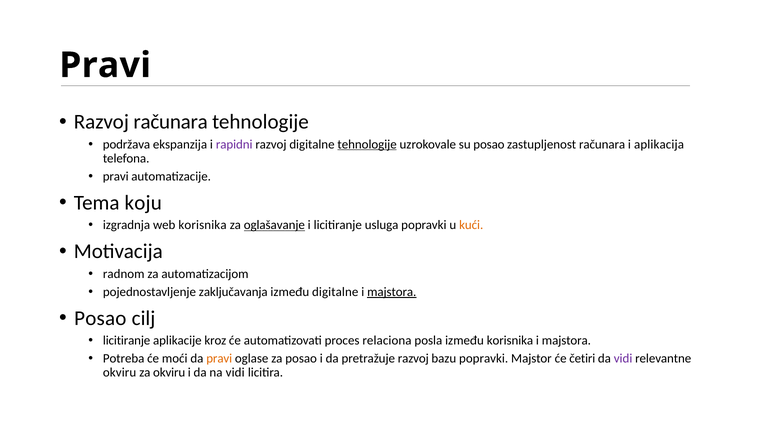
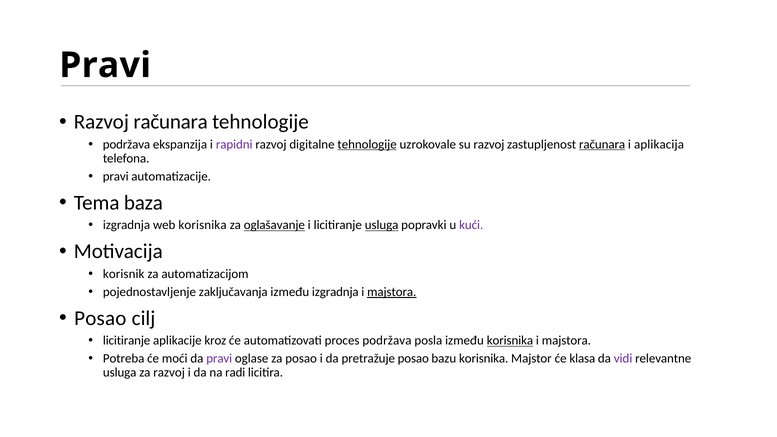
su posao: posao -> razvoj (489, 144)
računara underline: none -> present (602, 144)
koju: koju -> baza (143, 203)
usluga underline: none -> present (382, 225)
kući colour: orange -> purple (471, 225)
radnom: radnom -> korisnik (124, 274)
između digitalne: digitalne -> izgradnja (335, 292)
proces relaciona: relaciona -> podržava (387, 341)
korisnika underline: none -> present (510, 341)
pravi colour: orange -> purple (219, 359)
pretražuje razvoj: razvoj -> posao (413, 359)
bazu popravki: popravki -> korisnika (484, 359)
četiri: četiri -> klasa (582, 359)
okviru: okviru -> usluga (120, 373)
za okviru: okviru -> razvoj (169, 373)
na vidi: vidi -> radi (235, 373)
